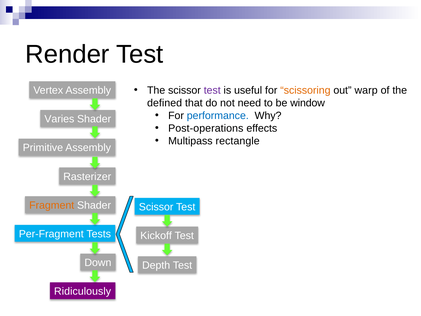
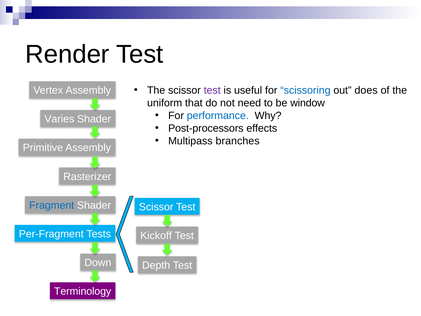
scissoring colour: orange -> blue (305, 90)
warp: warp -> does (366, 90)
defined: defined -> uniform (165, 103)
Post-operations: Post-operations -> Post-processors (206, 128)
rectangle: rectangle -> branches (238, 141)
Fragment colour: orange -> blue (52, 205)
Ridiculously: Ridiculously -> Terminology (83, 291)
